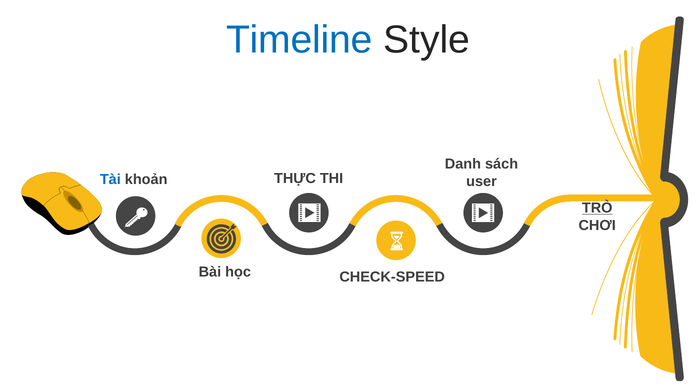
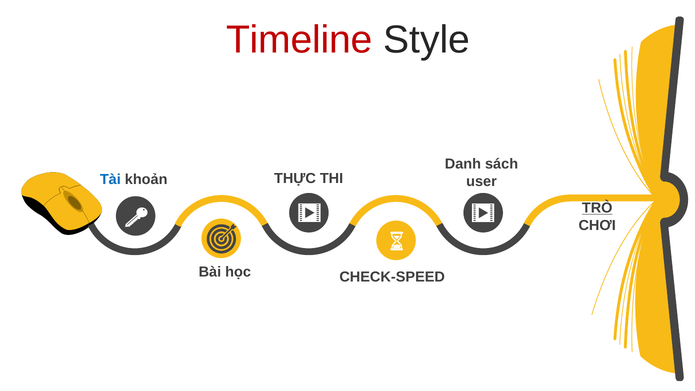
Timeline colour: blue -> red (299, 40)
